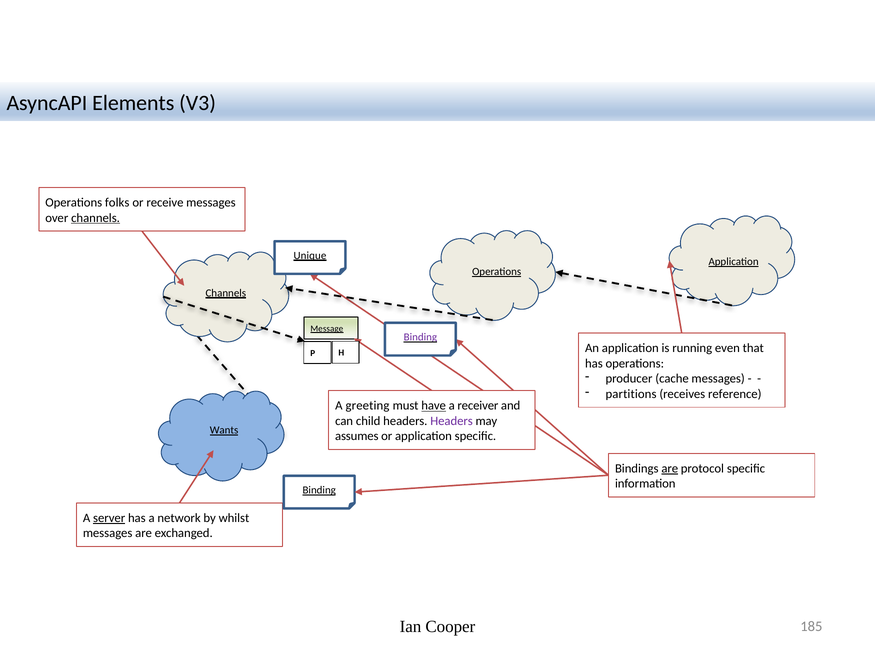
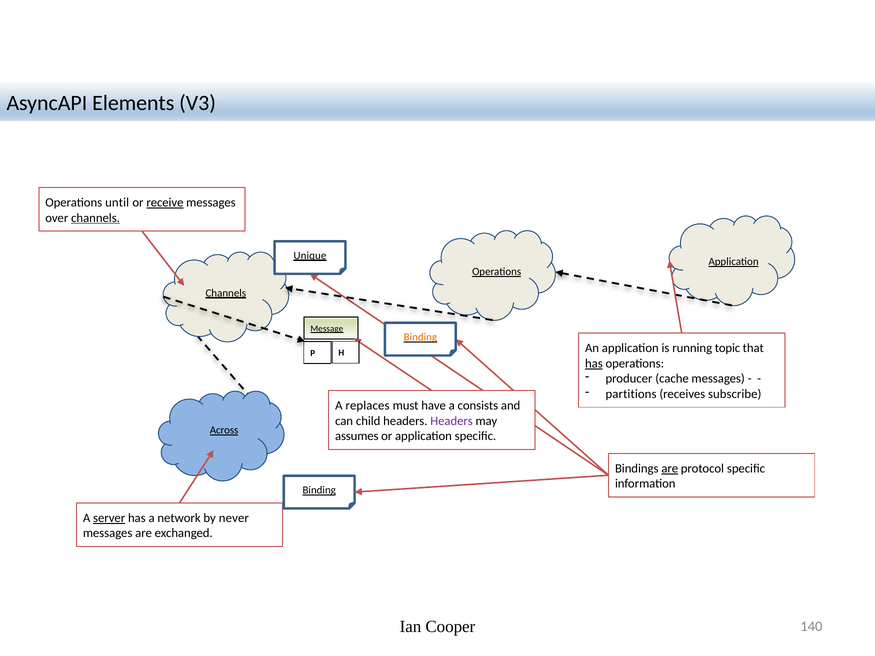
folks: folks -> until (117, 203)
receive underline: none -> present (165, 203)
Binding colour: purple -> orange (420, 337)
even: even -> topic (727, 348)
has underline: none -> present (594, 364)
reference: reference -> subscribe (735, 394)
greeting: greeting -> replaces (368, 406)
have underline: present -> none (434, 406)
receiver: receiver -> consists (478, 406)
Wants: Wants -> Across (224, 430)
whilst: whilst -> never (234, 518)
185: 185 -> 140 (811, 627)
